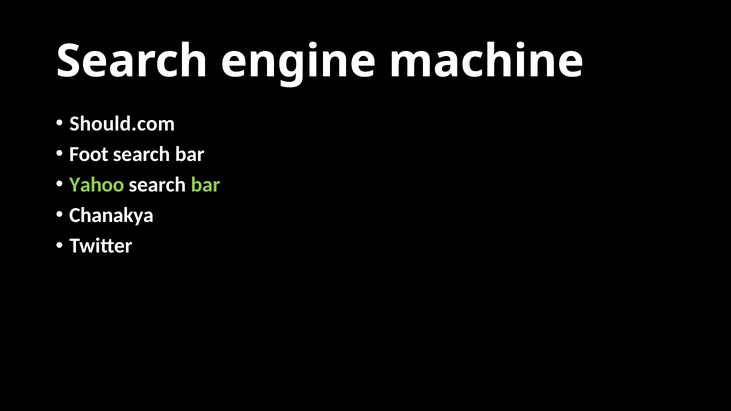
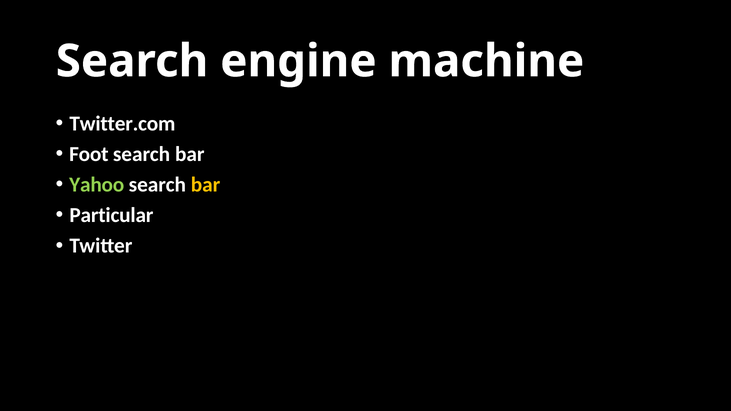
Should.com: Should.com -> Twitter.com (122, 124)
bar colour: light green -> yellow (206, 185)
Chanakya: Chanakya -> Particular (111, 215)
